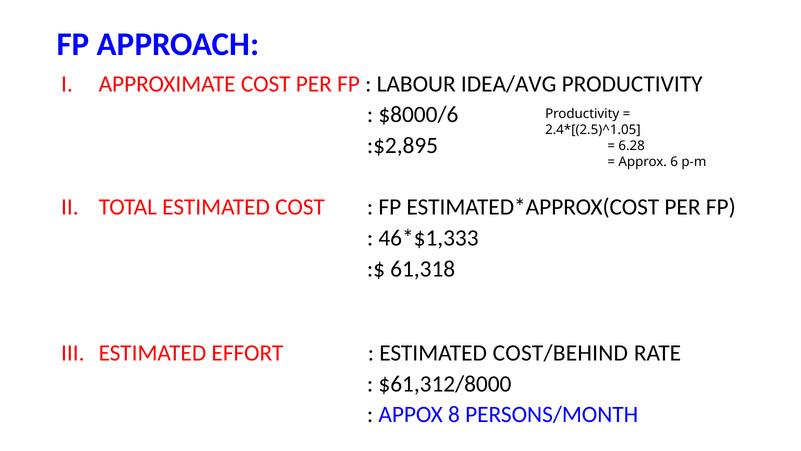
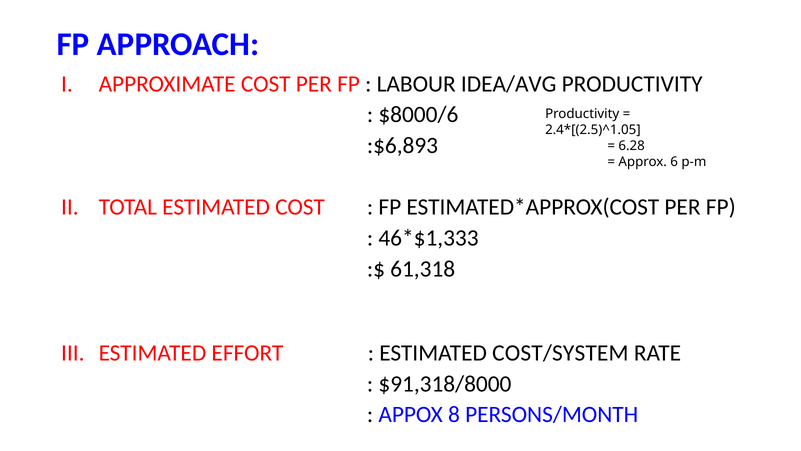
:$2,895: :$2,895 -> :$6,893 (402, 145)
COST/BEHIND: COST/BEHIND -> COST/SYSTEM (560, 353)
$61,312/8000: $61,312/8000 -> $91,318/8000 (445, 383)
